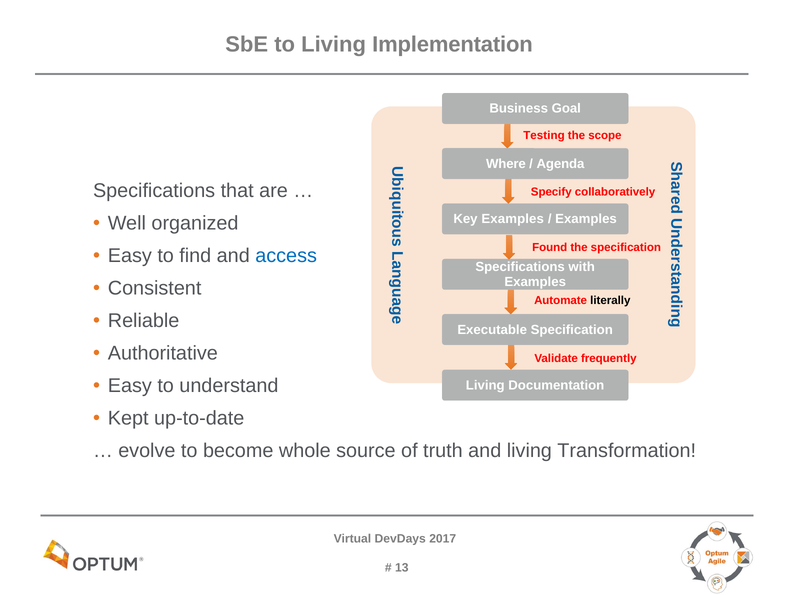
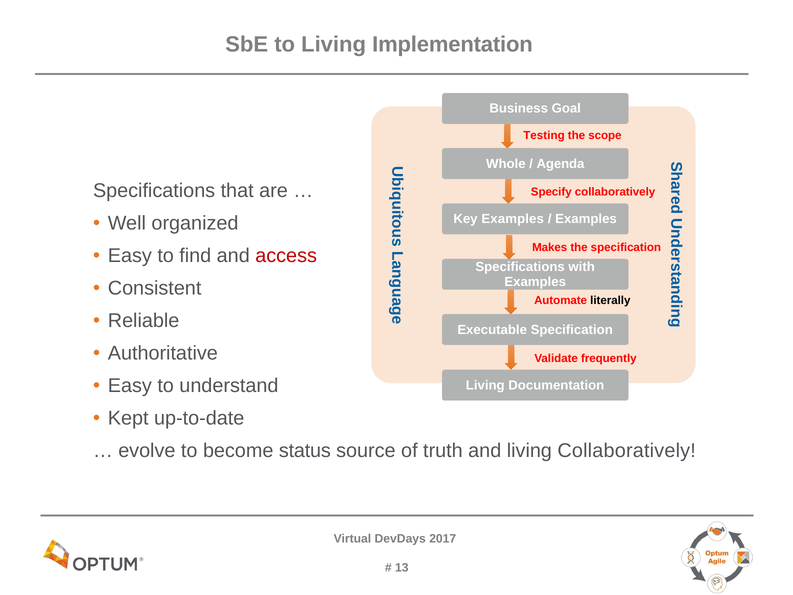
Where: Where -> Whole (506, 164)
Found: Found -> Makes (550, 248)
access colour: blue -> red (286, 256)
whole: whole -> status (305, 451)
living Transformation: Transformation -> Collaboratively (627, 451)
